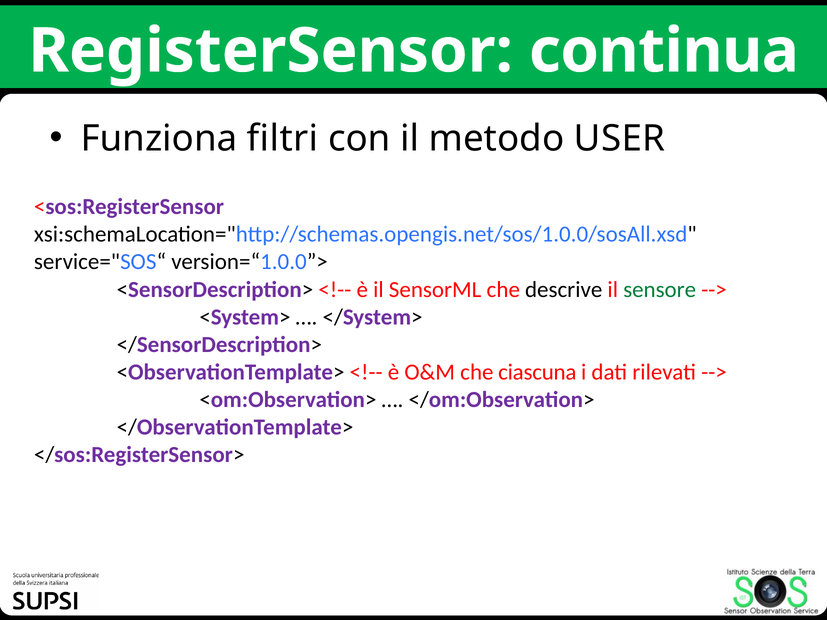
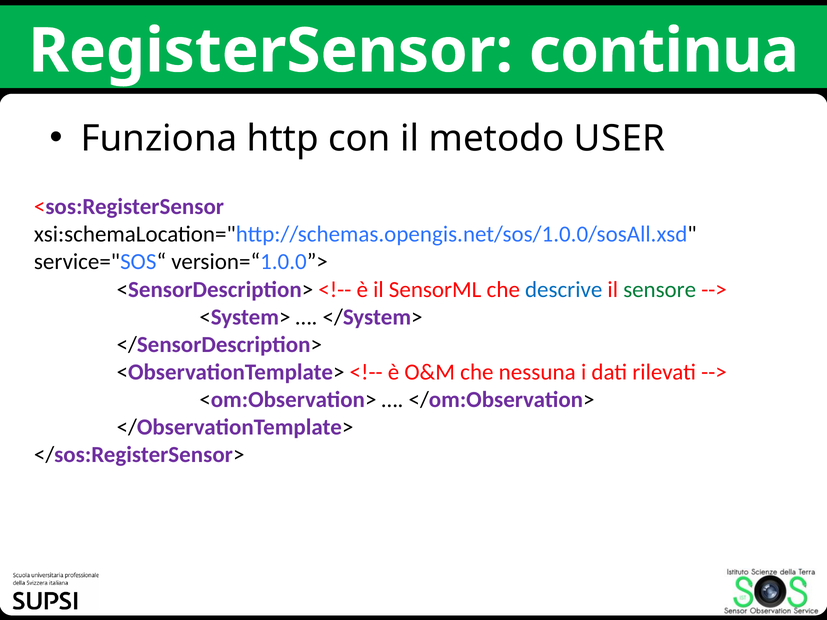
filtri: filtri -> http (283, 139)
descrive colour: black -> blue (564, 290)
ciascuna: ciascuna -> nessuna (537, 372)
